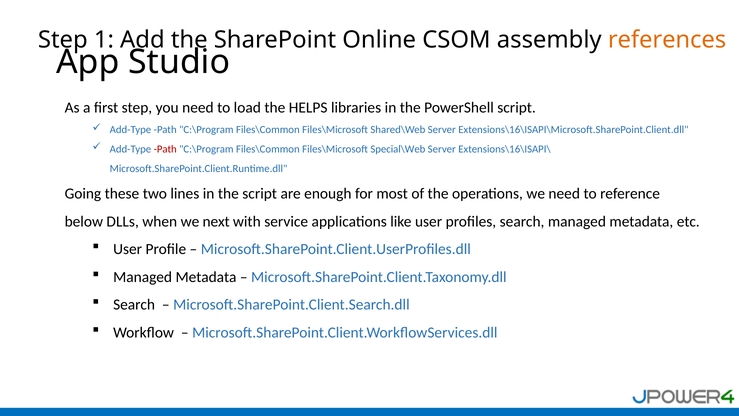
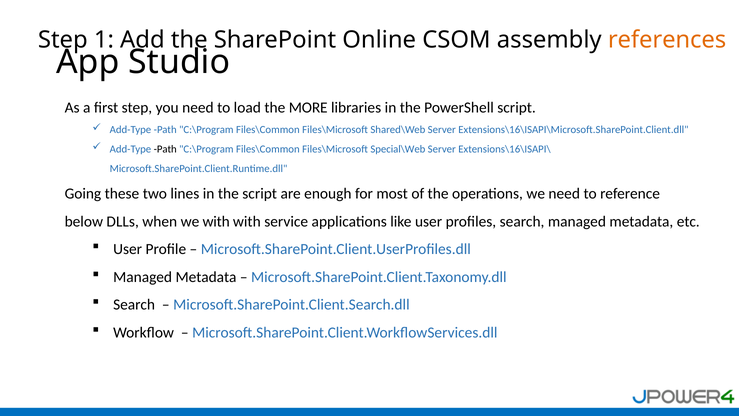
HELPS: HELPS -> MORE (308, 108)
Path colour: red -> black (165, 149)
we next: next -> with (216, 221)
